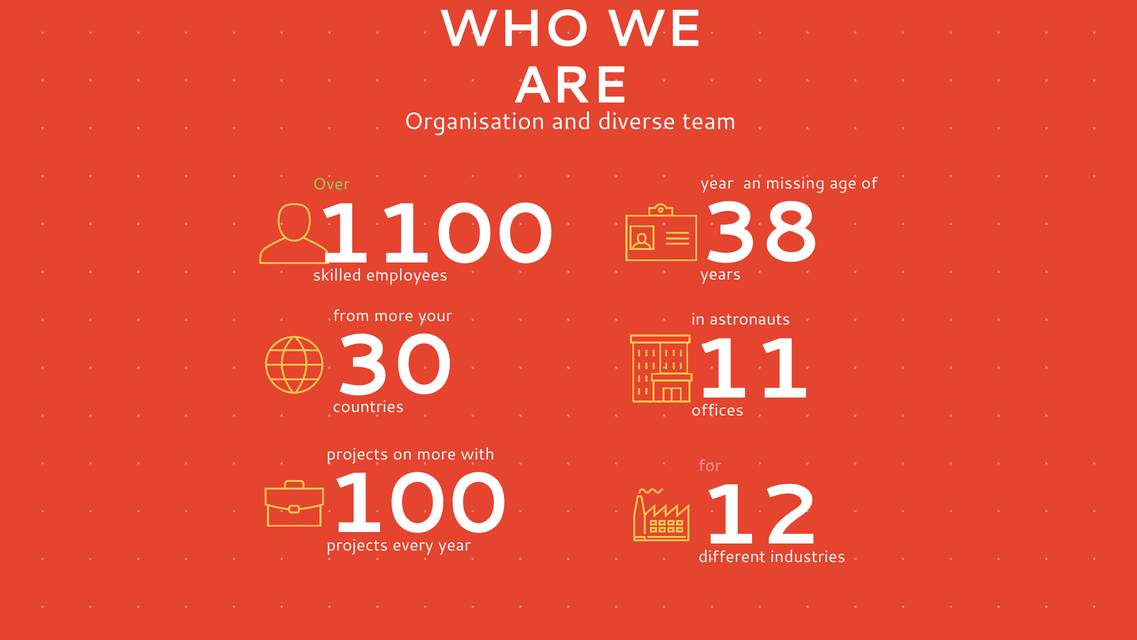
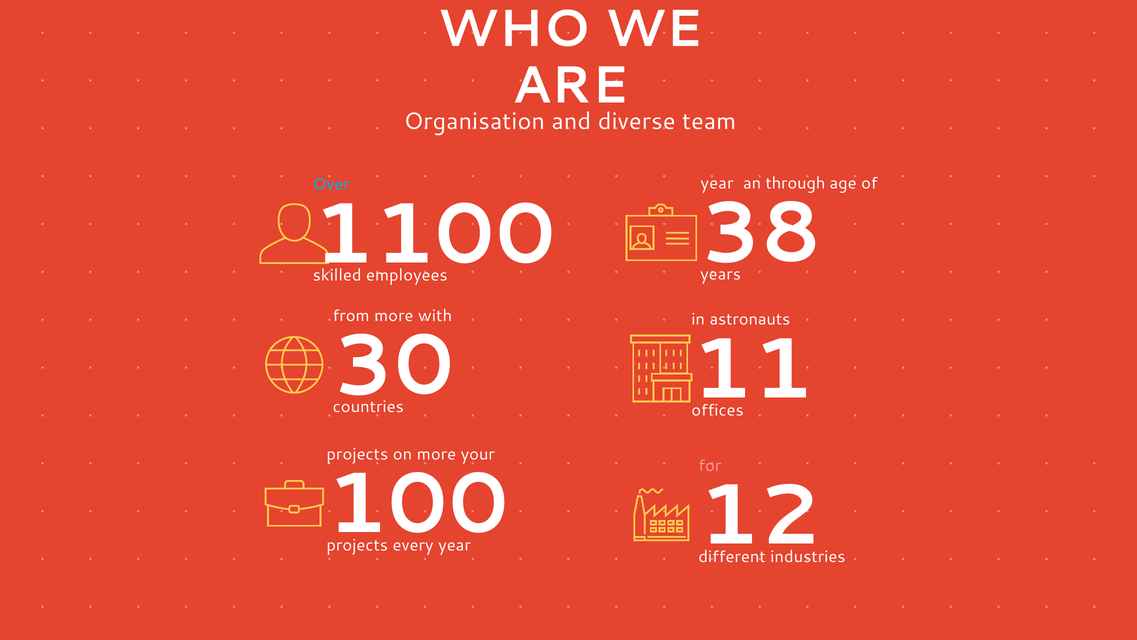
missing: missing -> through (795, 183)
Over colour: light green -> light blue (331, 184)
your: your -> with (435, 315)
with: with -> your (478, 454)
